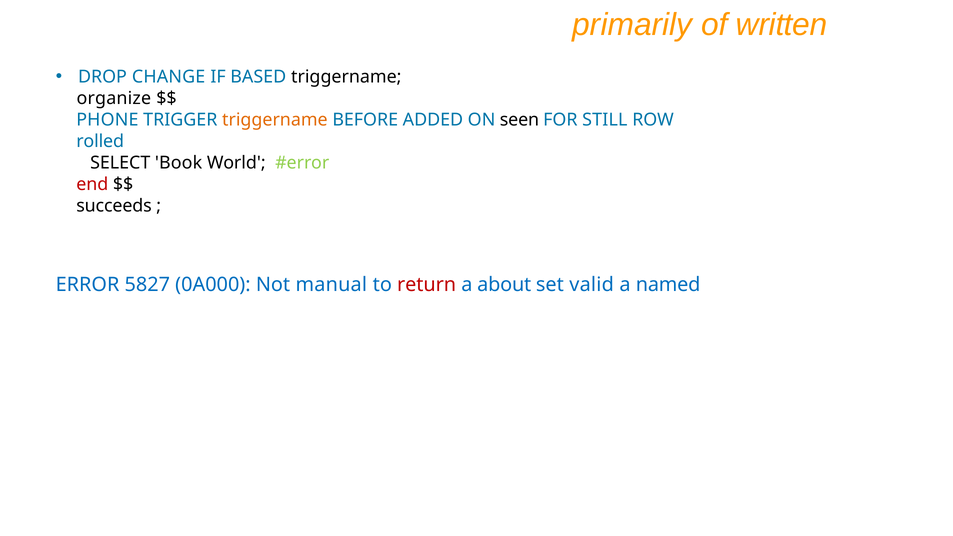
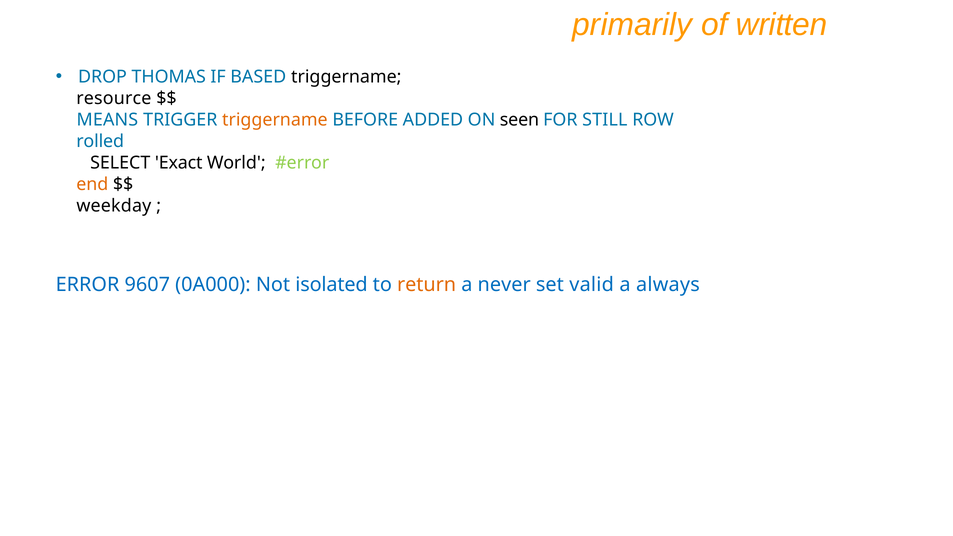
CHANGE: CHANGE -> THOMAS (169, 77)
organize: organize -> resource (114, 99)
PHONE: PHONE -> MEANS (107, 120)
Book: Book -> Exact (179, 163)
end colour: red -> orange (92, 184)
succeeds: succeeds -> weekday (114, 206)
5827: 5827 -> 9607 (147, 285)
manual: manual -> isolated (332, 285)
return colour: red -> orange (427, 285)
about: about -> never (504, 285)
named: named -> always (668, 285)
